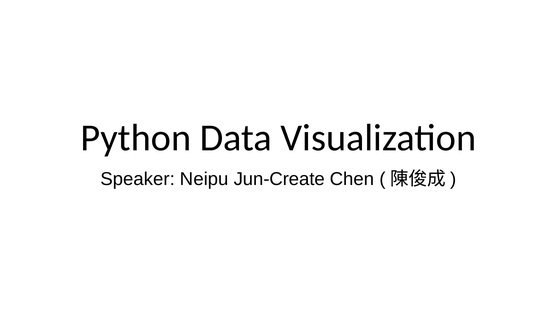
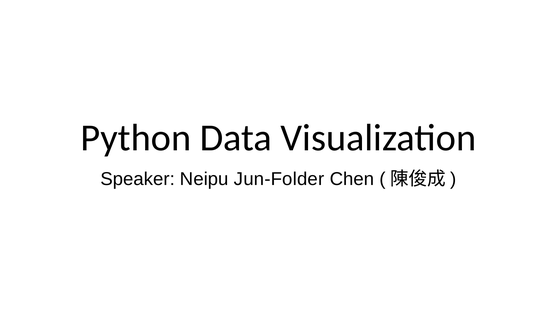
Jun-Create: Jun-Create -> Jun-Folder (279, 179)
